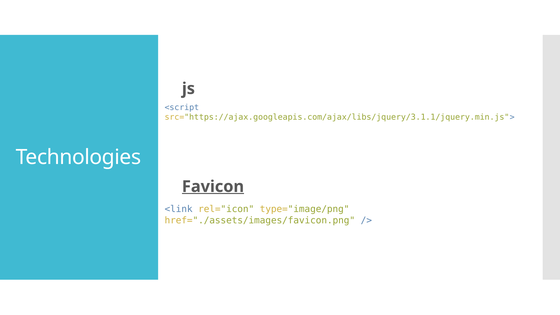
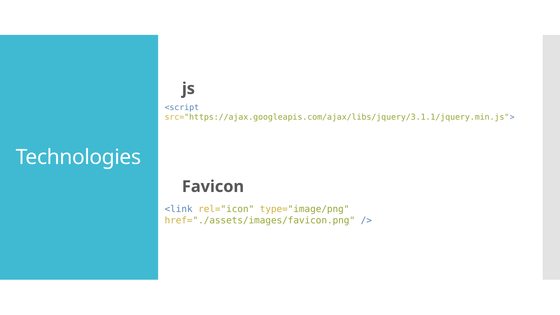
Favicon underline: present -> none (213, 187)
